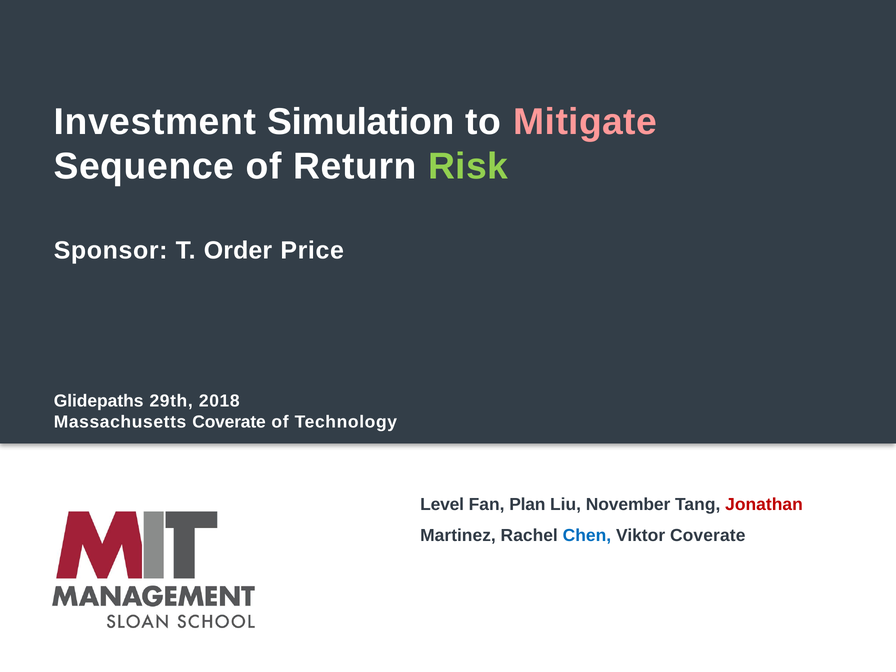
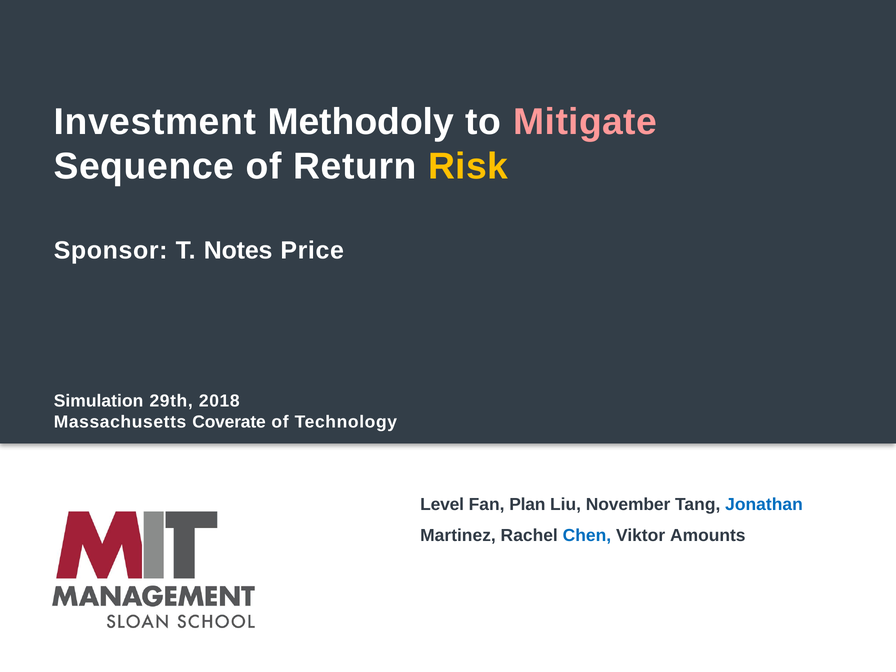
Simulation: Simulation -> Methodoly (361, 122)
Risk colour: light green -> yellow (468, 166)
Order: Order -> Notes (238, 251)
Glidepaths: Glidepaths -> Simulation (99, 401)
Jonathan colour: red -> blue (764, 504)
Viktor Coverate: Coverate -> Amounts (708, 536)
